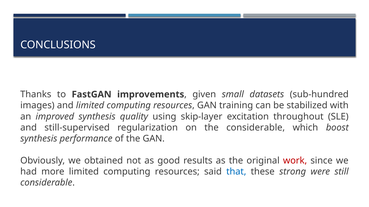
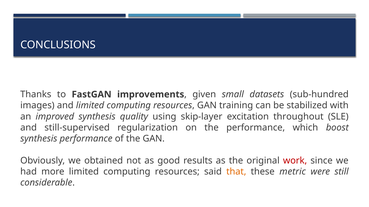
the considerable: considerable -> performance (256, 128)
that colour: blue -> orange (236, 172)
strong: strong -> metric (293, 172)
